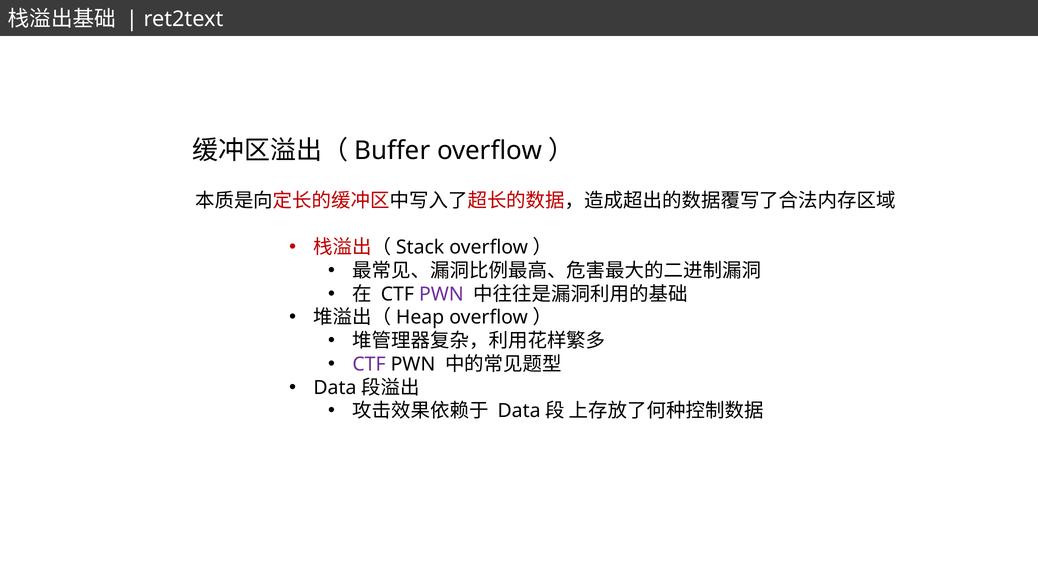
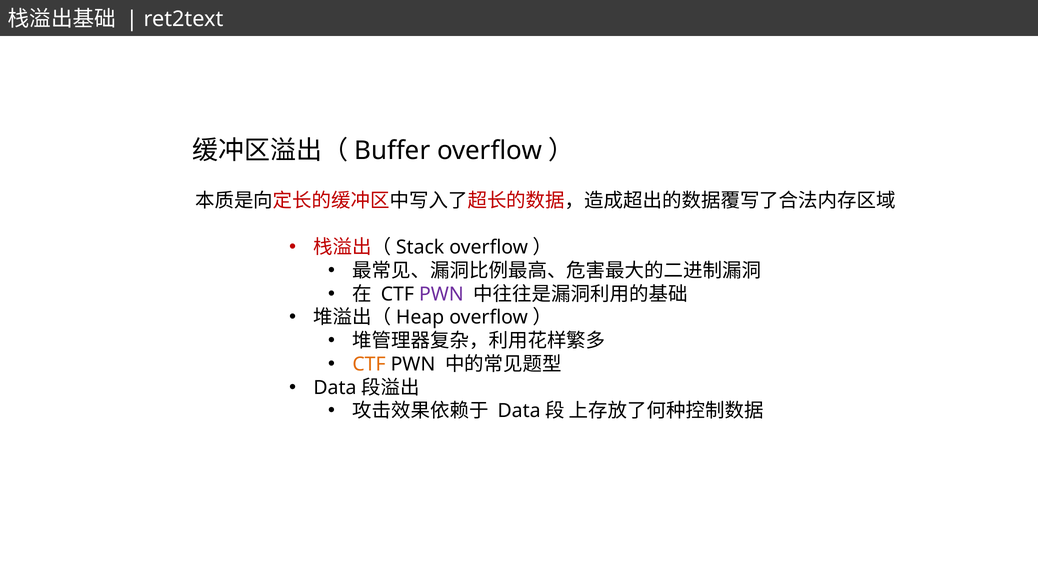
CTF colour: purple -> orange (369, 364)
